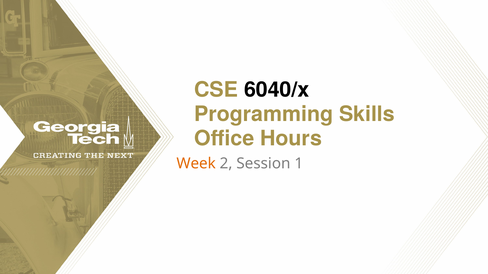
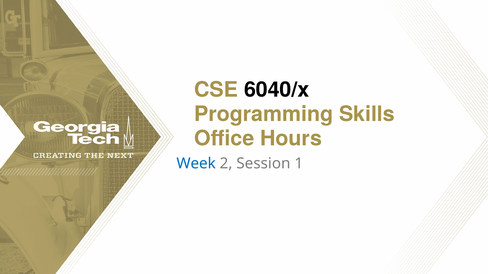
Week colour: orange -> blue (196, 164)
